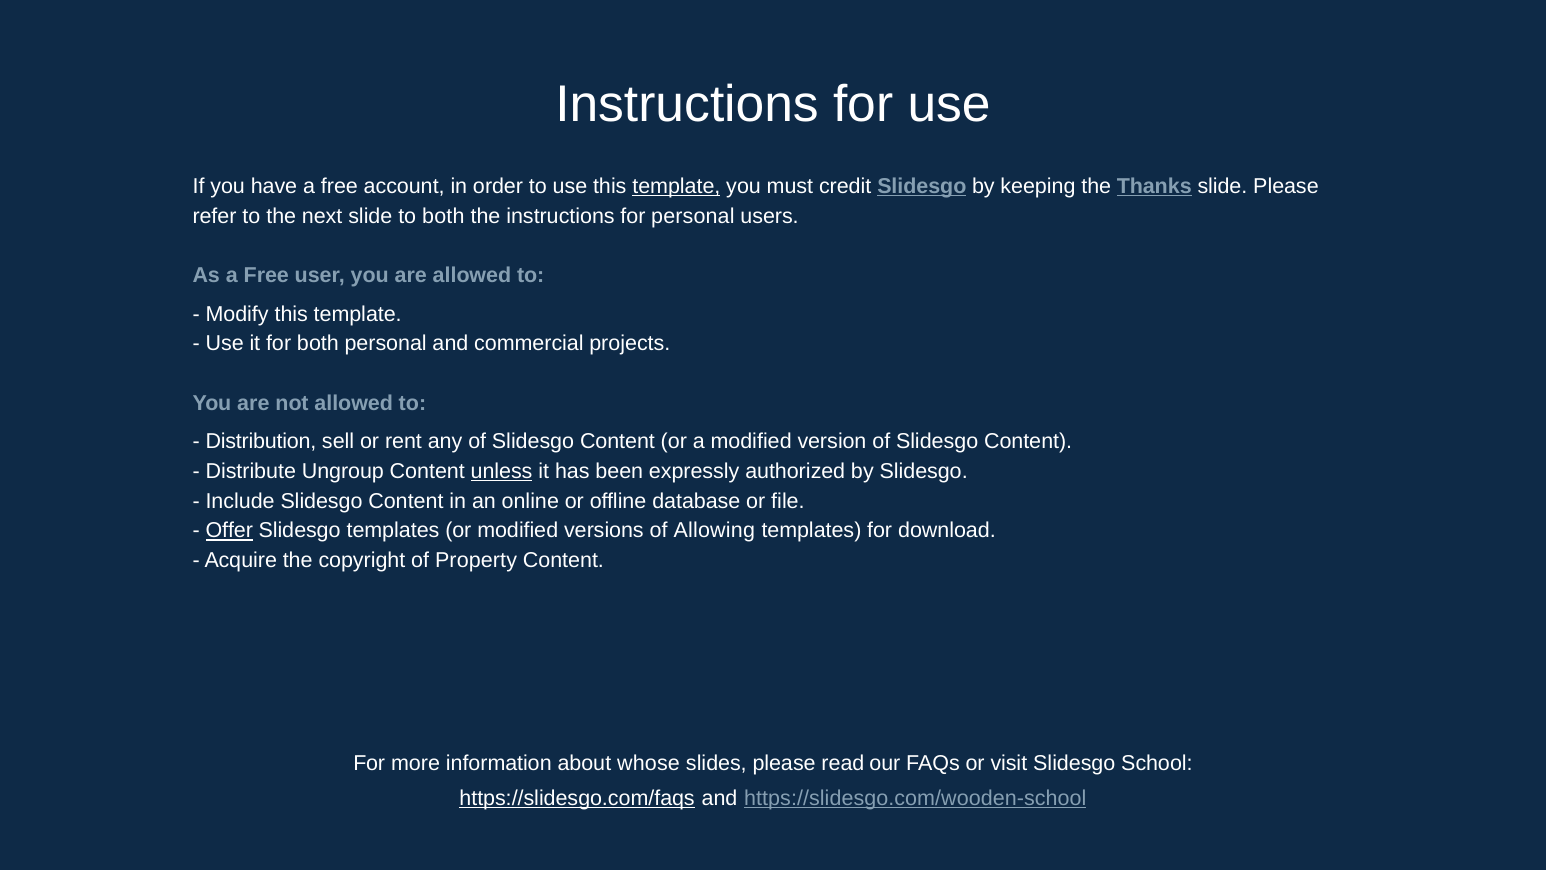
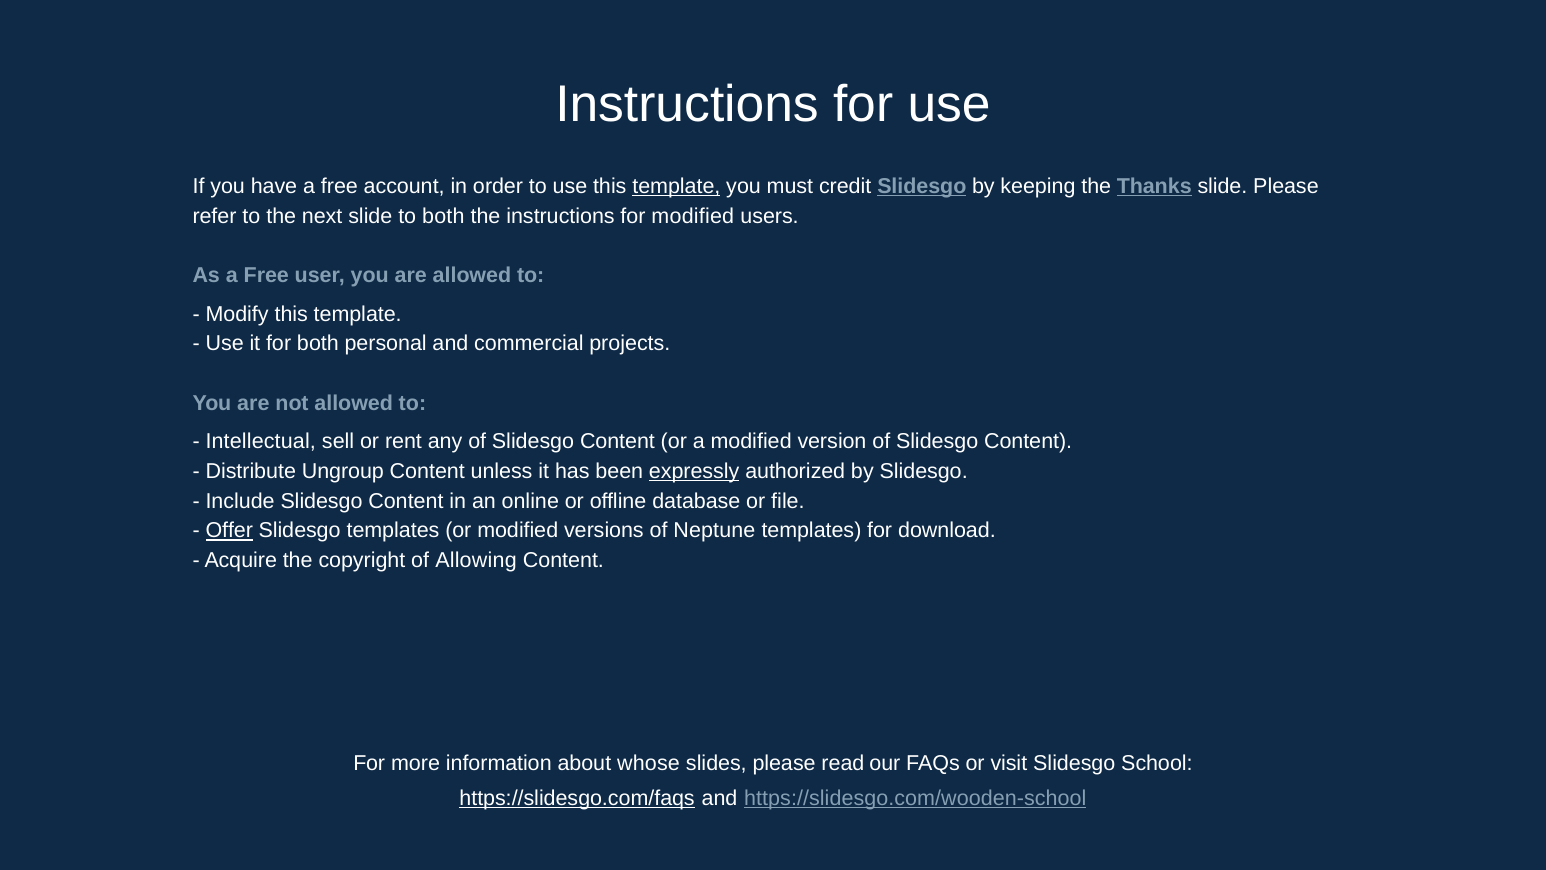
for personal: personal -> modified (693, 216)
Distribution: Distribution -> Intellectual (261, 441)
unless underline: present -> none (502, 471)
expressly underline: none -> present (694, 471)
Allowing: Allowing -> Neptune (714, 530)
Property: Property -> Allowing (476, 560)
